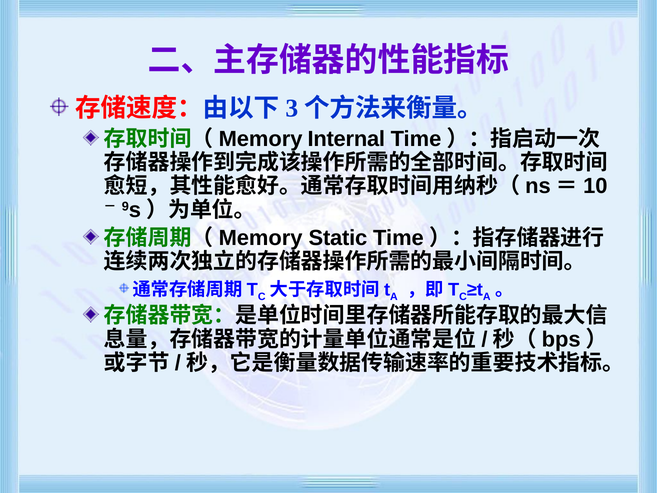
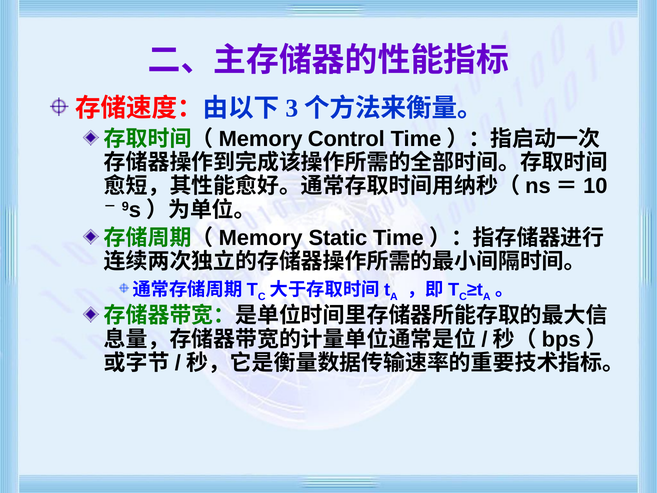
Internal: Internal -> Control (346, 139)
